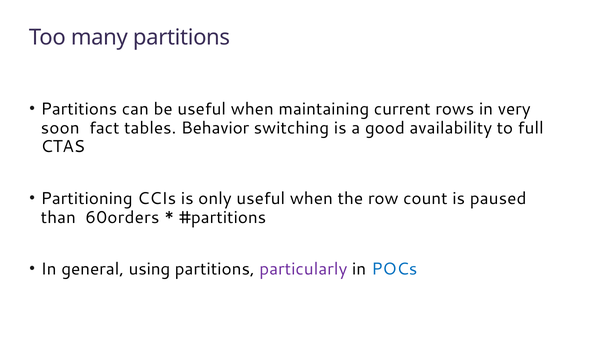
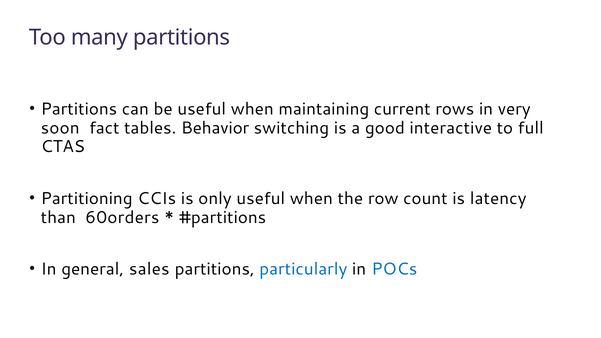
availability: availability -> interactive (451, 128)
paused: paused -> latency (498, 199)
using: using -> sales (149, 269)
particularly colour: purple -> blue (303, 269)
